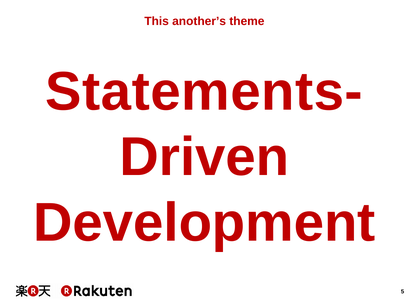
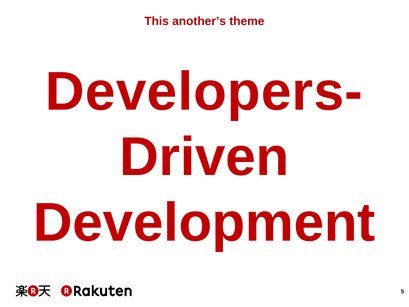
Statements-: Statements- -> Developers- (204, 92)
